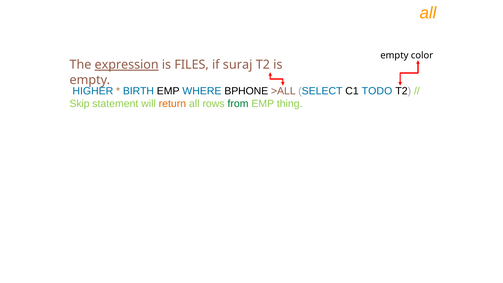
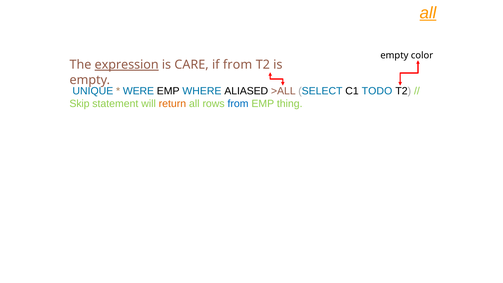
all underline: none -> present (428, 13)
FILES: FILES -> CARE (192, 65)
if suraj: suraj -> from (238, 65)
HIGHER: HIGHER -> UNIQUE (93, 91)
BIRTH: BIRTH -> WERE (138, 91)
BPHONE: BPHONE -> ALIASED (246, 91)
from colour: green -> blue (238, 104)
